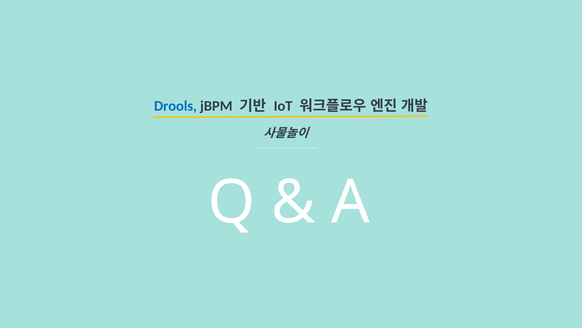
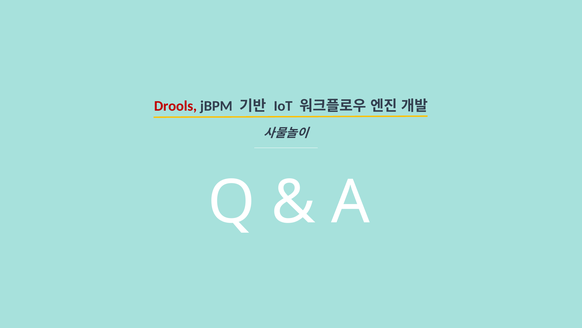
Drools colour: blue -> red (175, 106)
